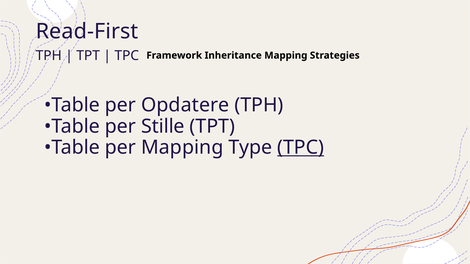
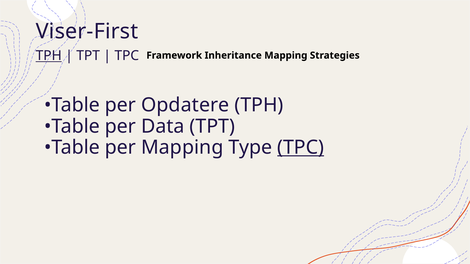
Read-First: Read-First -> Viser-First (87, 32)
TPH underline: none -> present (49, 56)
Stille: Stille -> Data (163, 126)
